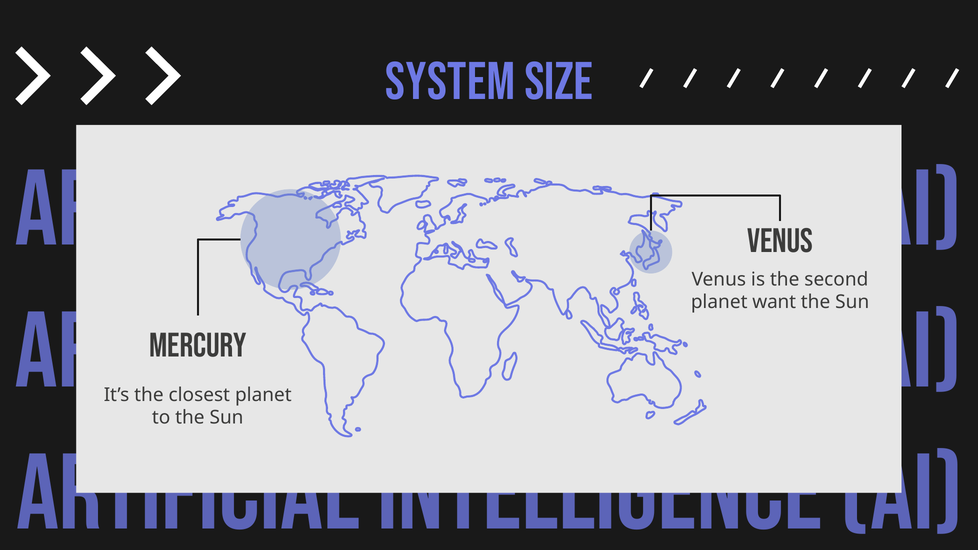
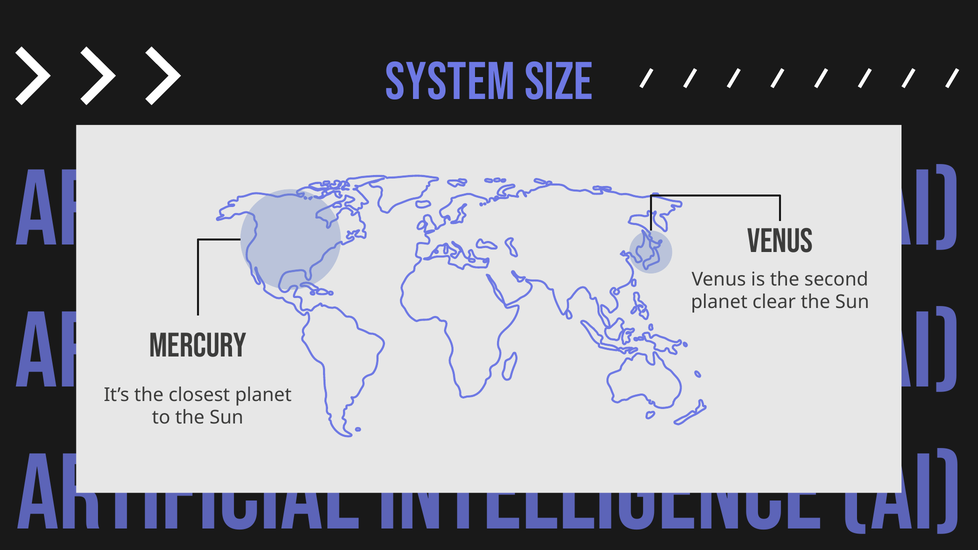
want: want -> clear (774, 302)
